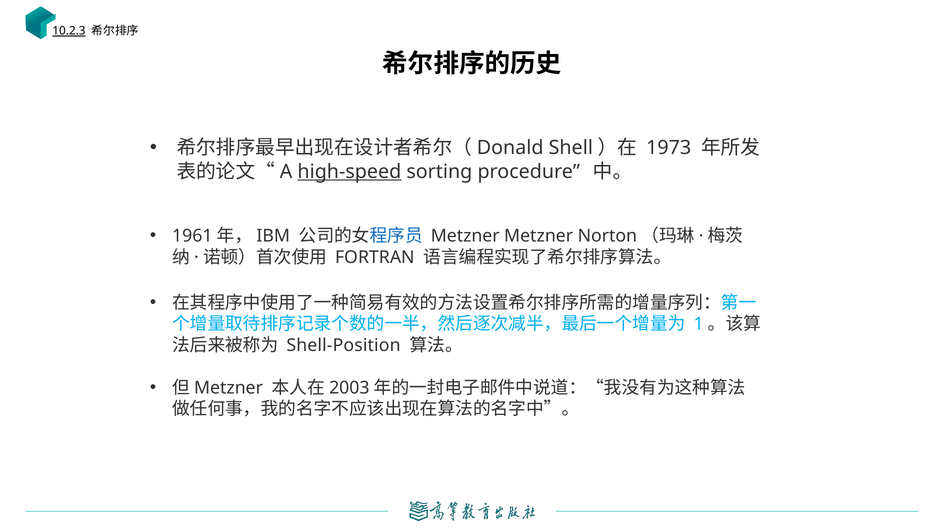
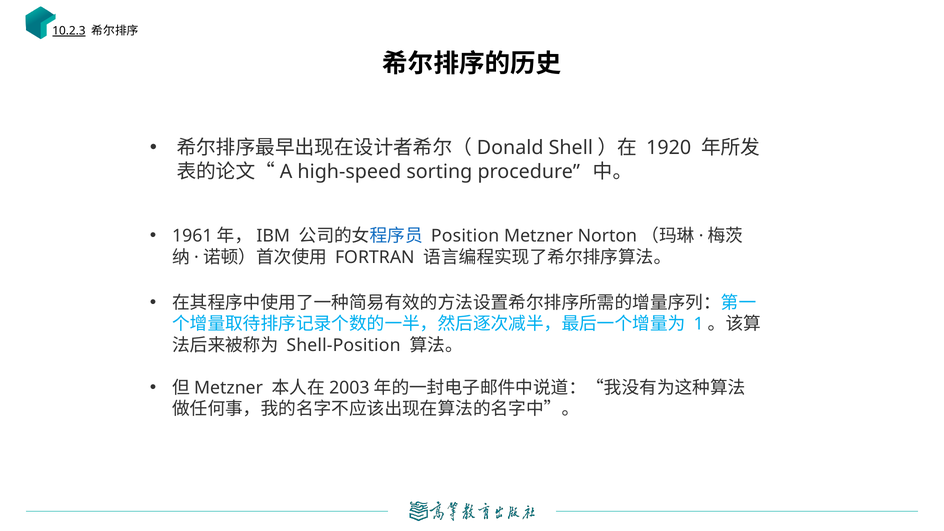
1973: 1973 -> 1920 (669, 148)
high-speed underline: present -> none (349, 172)
Metzner: Metzner -> Position (465, 236)
